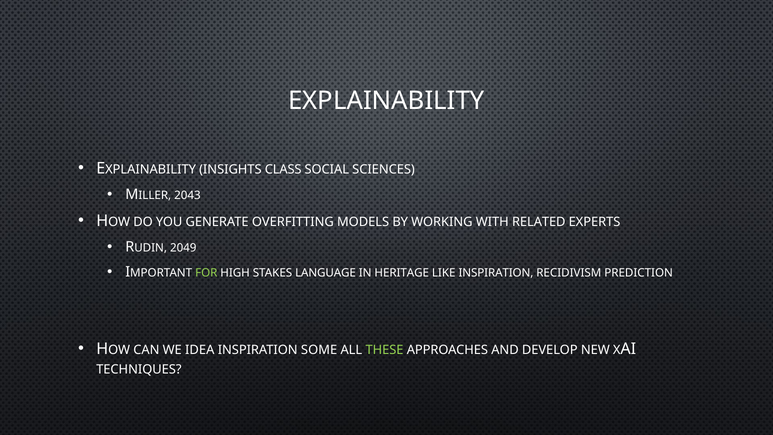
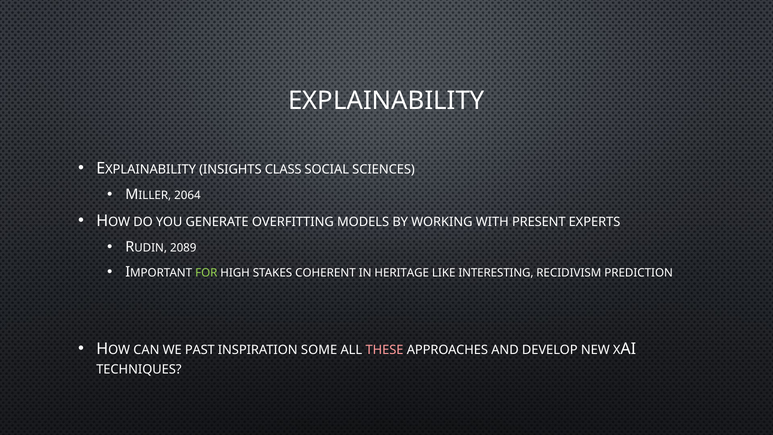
2043: 2043 -> 2064 (187, 195)
RELATED: RELATED -> PRESENT (539, 222)
2049: 2049 -> 2089 (183, 248)
LANGUAGE: LANGUAGE -> COHERENT (325, 273)
LIKE INSPIRATION: INSPIRATION -> INTERESTING (496, 273)
IDEA: IDEA -> PAST (200, 350)
THESE colour: light green -> pink (385, 350)
